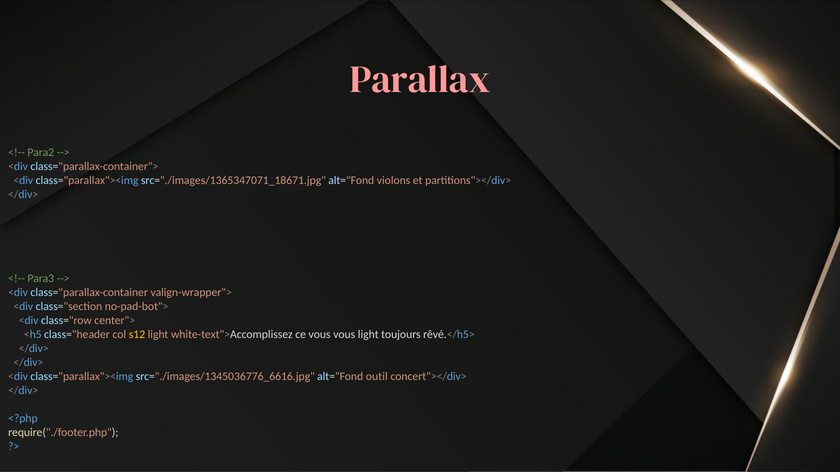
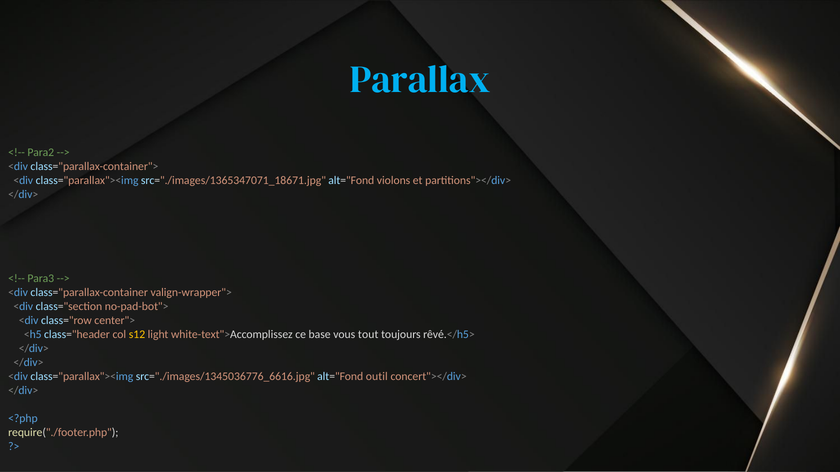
Parallax colour: pink -> light blue (420, 80)
ce vous: vous -> base (320, 335)
vous light: light -> tout (368, 335)
